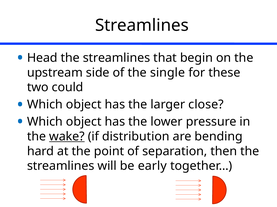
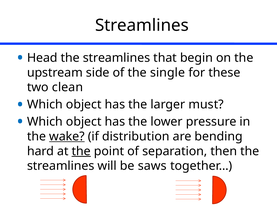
could: could -> clean (67, 88)
close: close -> must (206, 105)
the underline: none -> present (81, 152)
early: early -> saws (152, 166)
